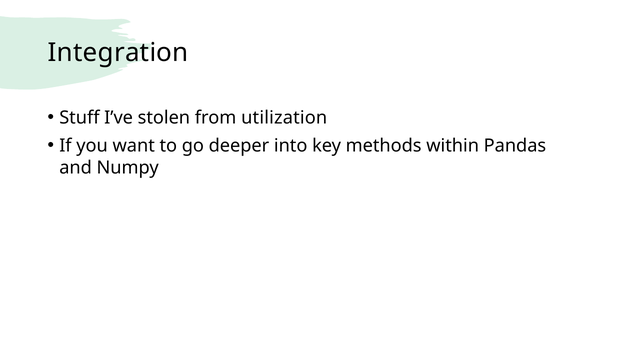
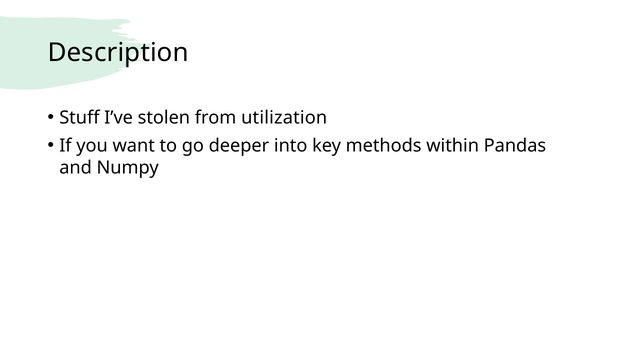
Integration: Integration -> Description (118, 52)
